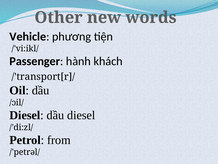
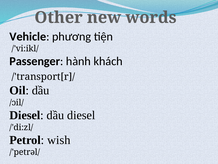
from: from -> wish (59, 140)
